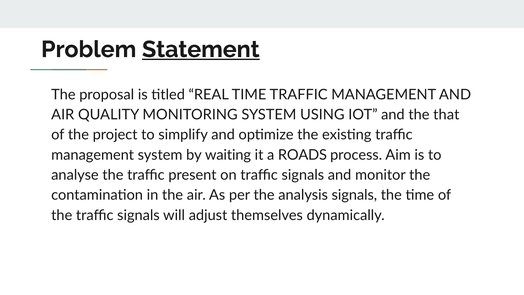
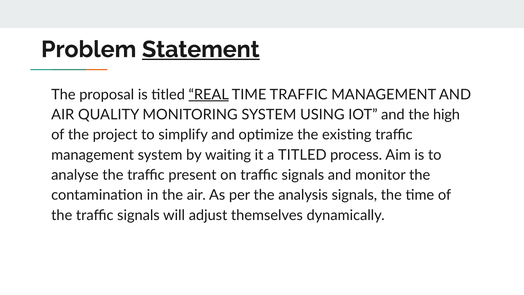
REAL underline: none -> present (209, 94)
that: that -> high (446, 115)
a ROADS: ROADS -> TITLED (302, 155)
